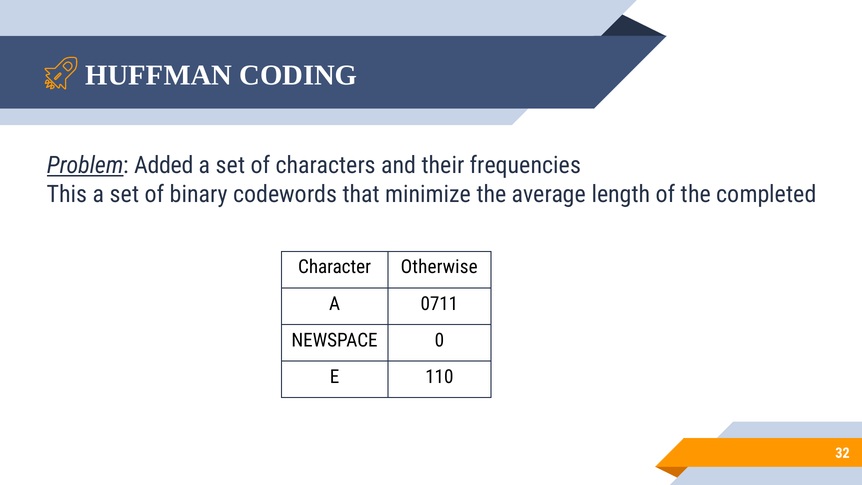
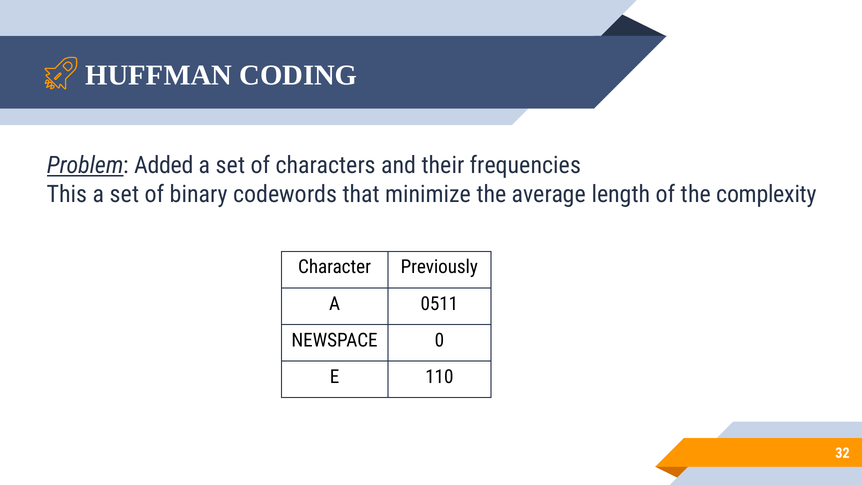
completed: completed -> complexity (767, 194)
Otherwise: Otherwise -> Previously (439, 267)
0711: 0711 -> 0511 (439, 304)
